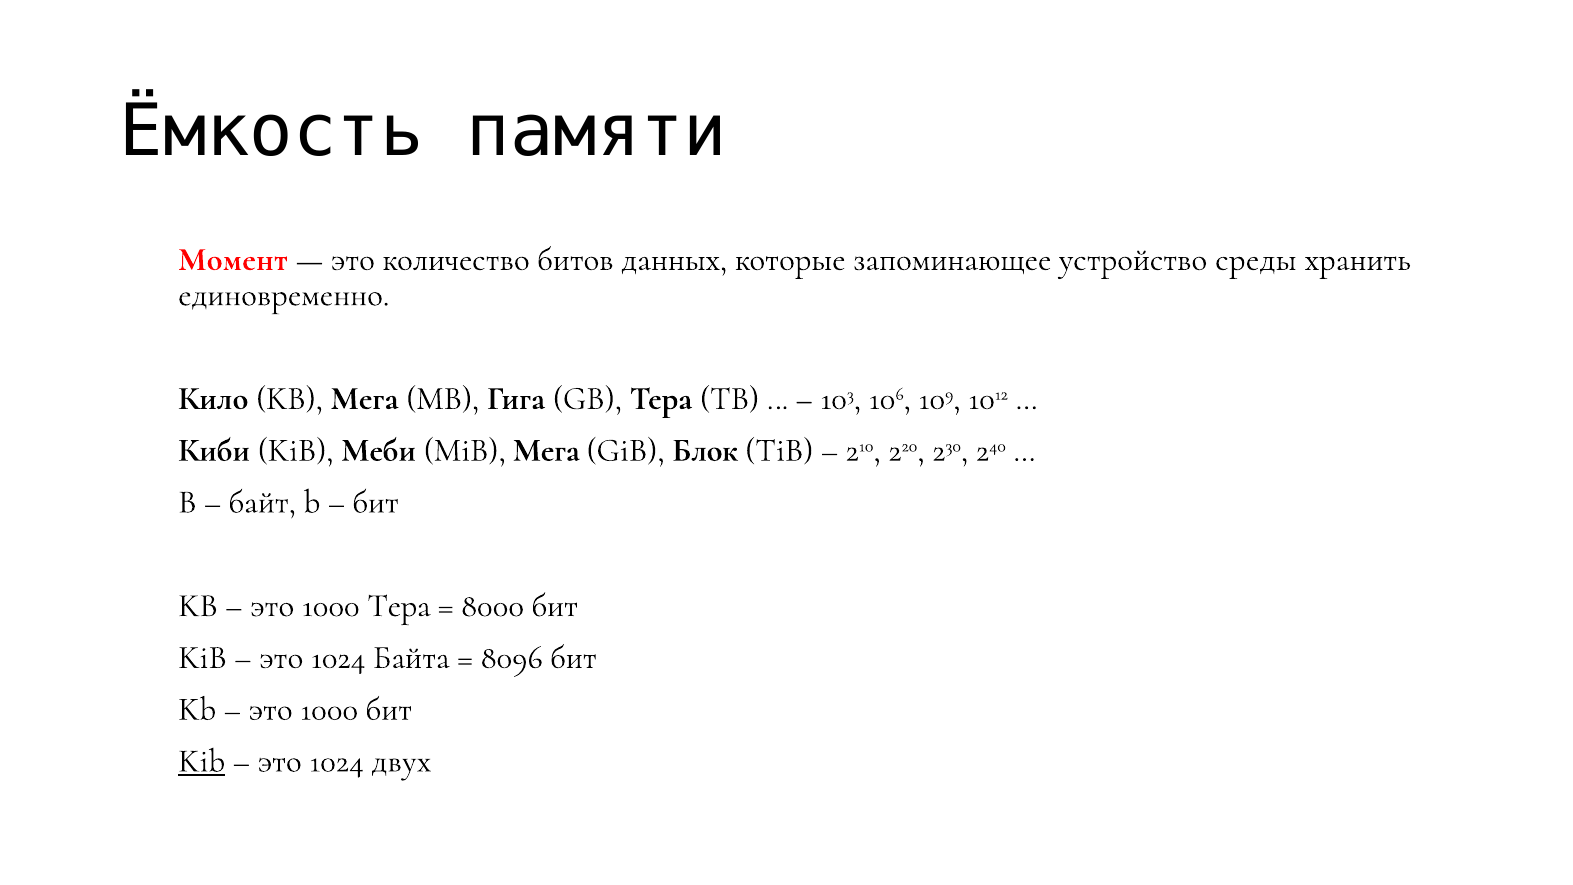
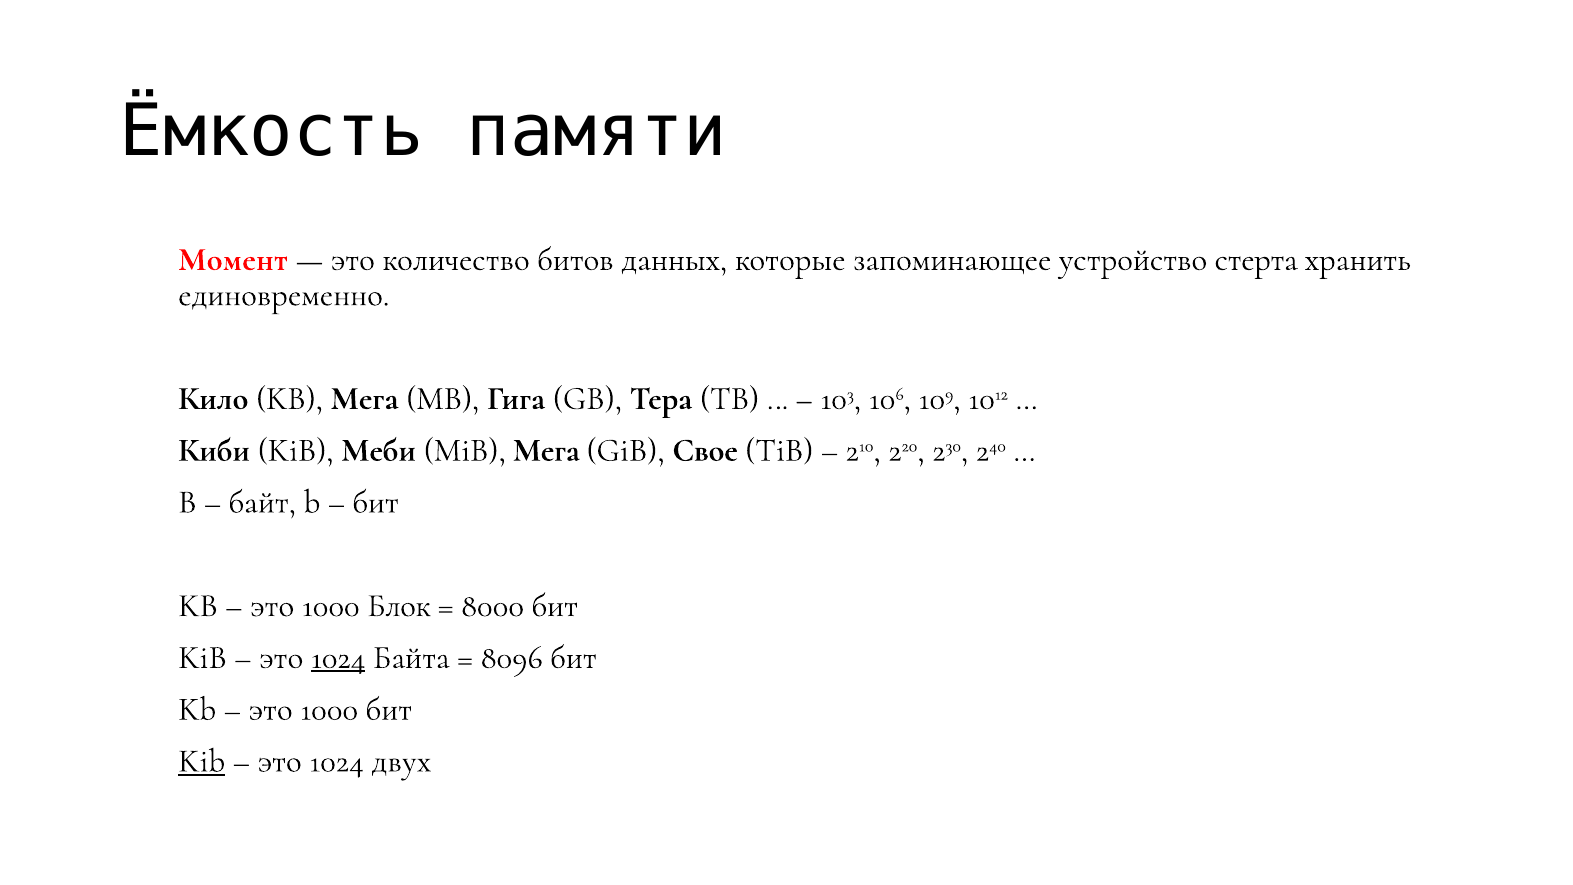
среды: среды -> стерта (1256, 259)
Блок: Блок -> Свое (705, 450)
1000 Тера: Тера -> Блок (399, 605)
1024 underline: none -> present (338, 657)
